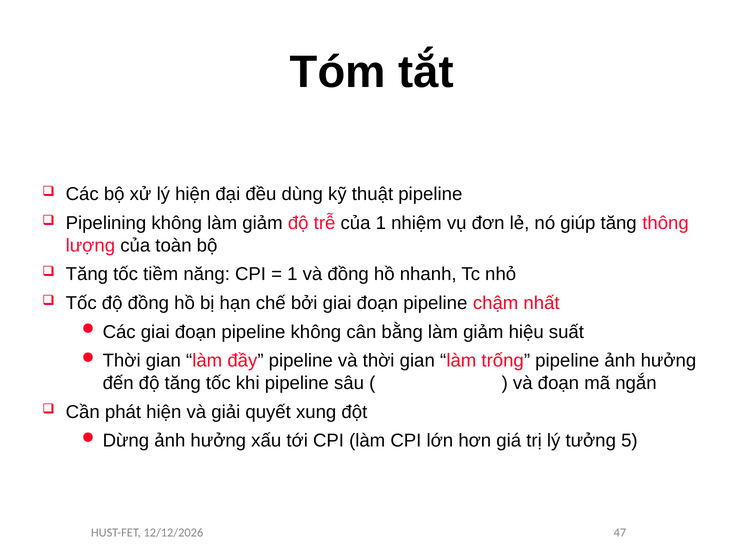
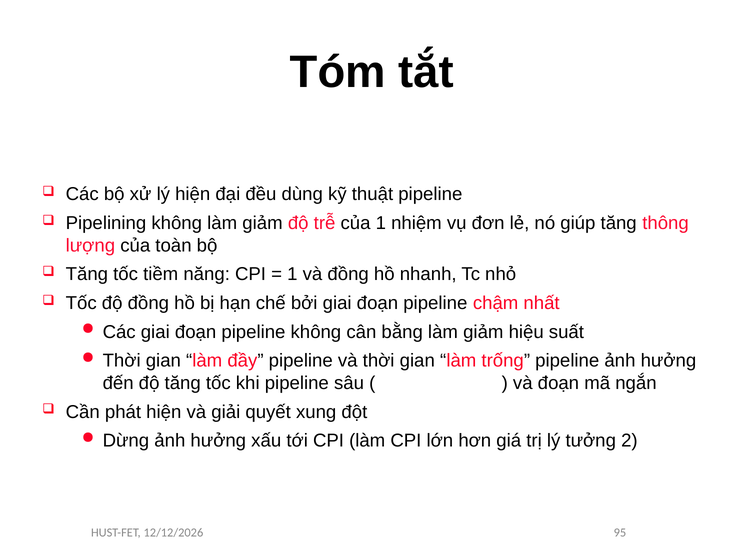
5: 5 -> 2 (629, 441)
47: 47 -> 95 (620, 533)
